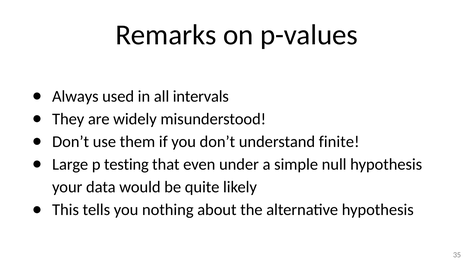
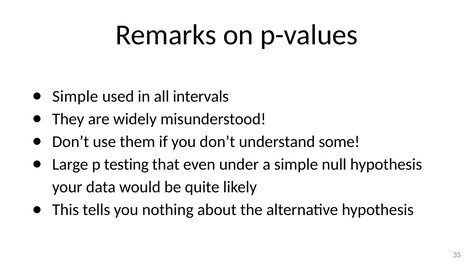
Always: Always -> Simple (75, 96)
finite: finite -> some (339, 142)
